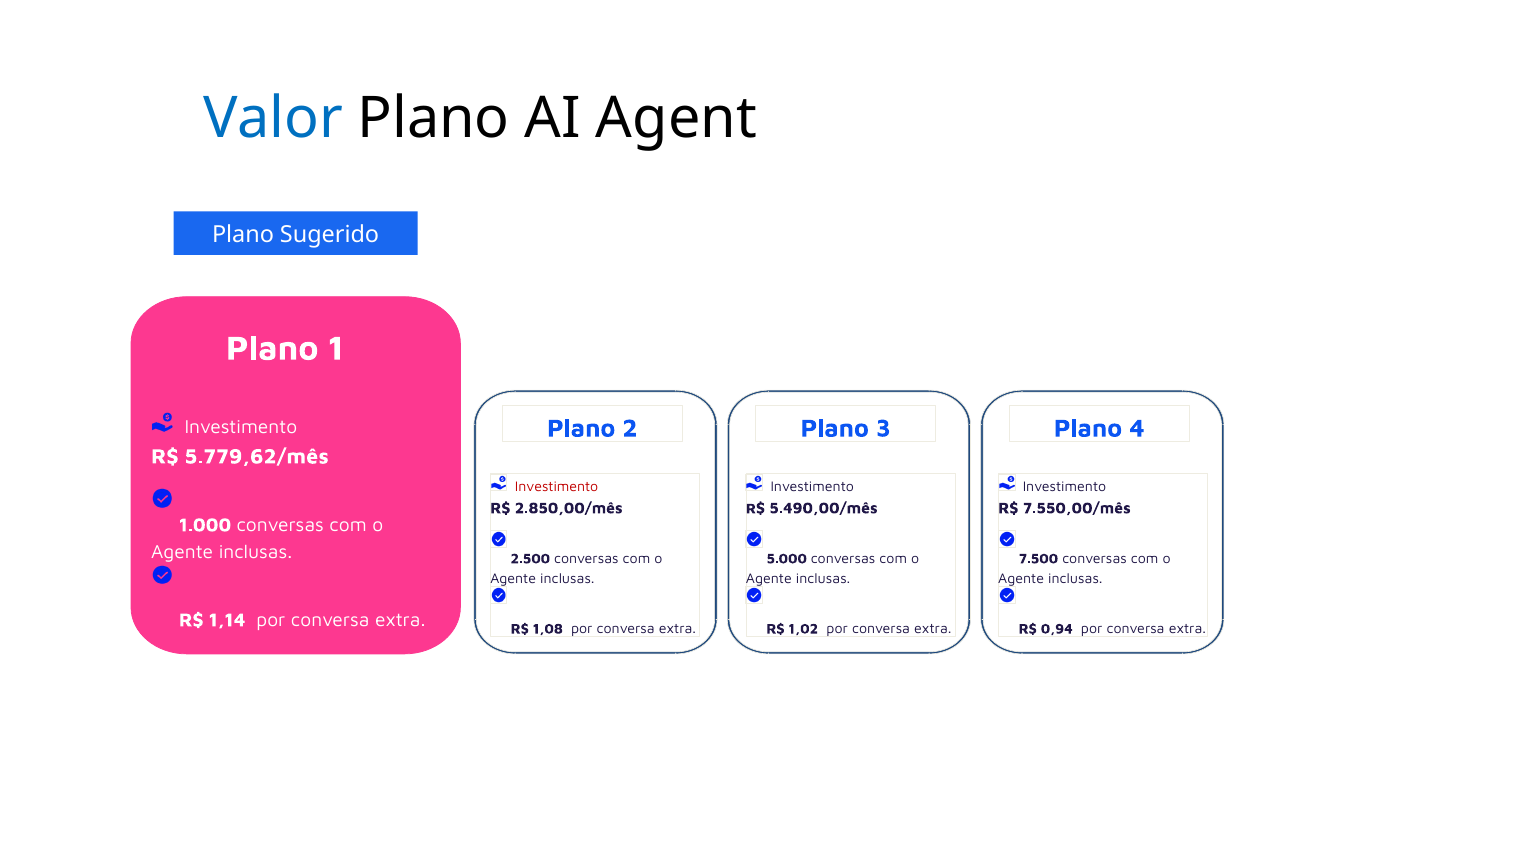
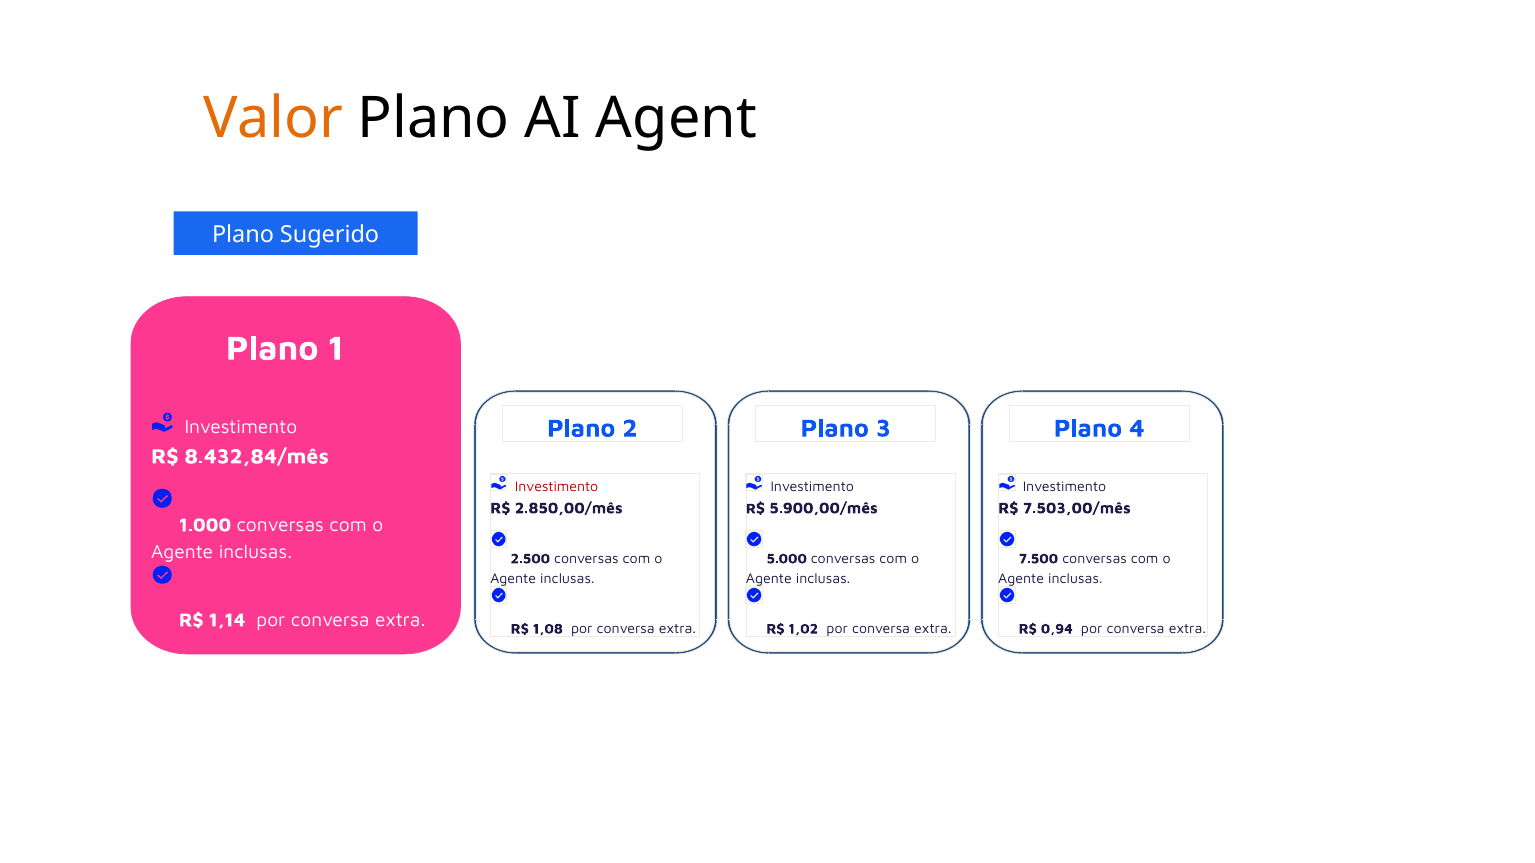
Valor colour: blue -> orange (273, 118)
5.779,62/mês: 5.779,62/mês -> 8.432,84/mês (257, 457)
5.490,00/mês: 5.490,00/mês -> 5.900,00/mês (823, 508)
7.550,00/mês: 7.550,00/mês -> 7.503,00/mês (1077, 508)
